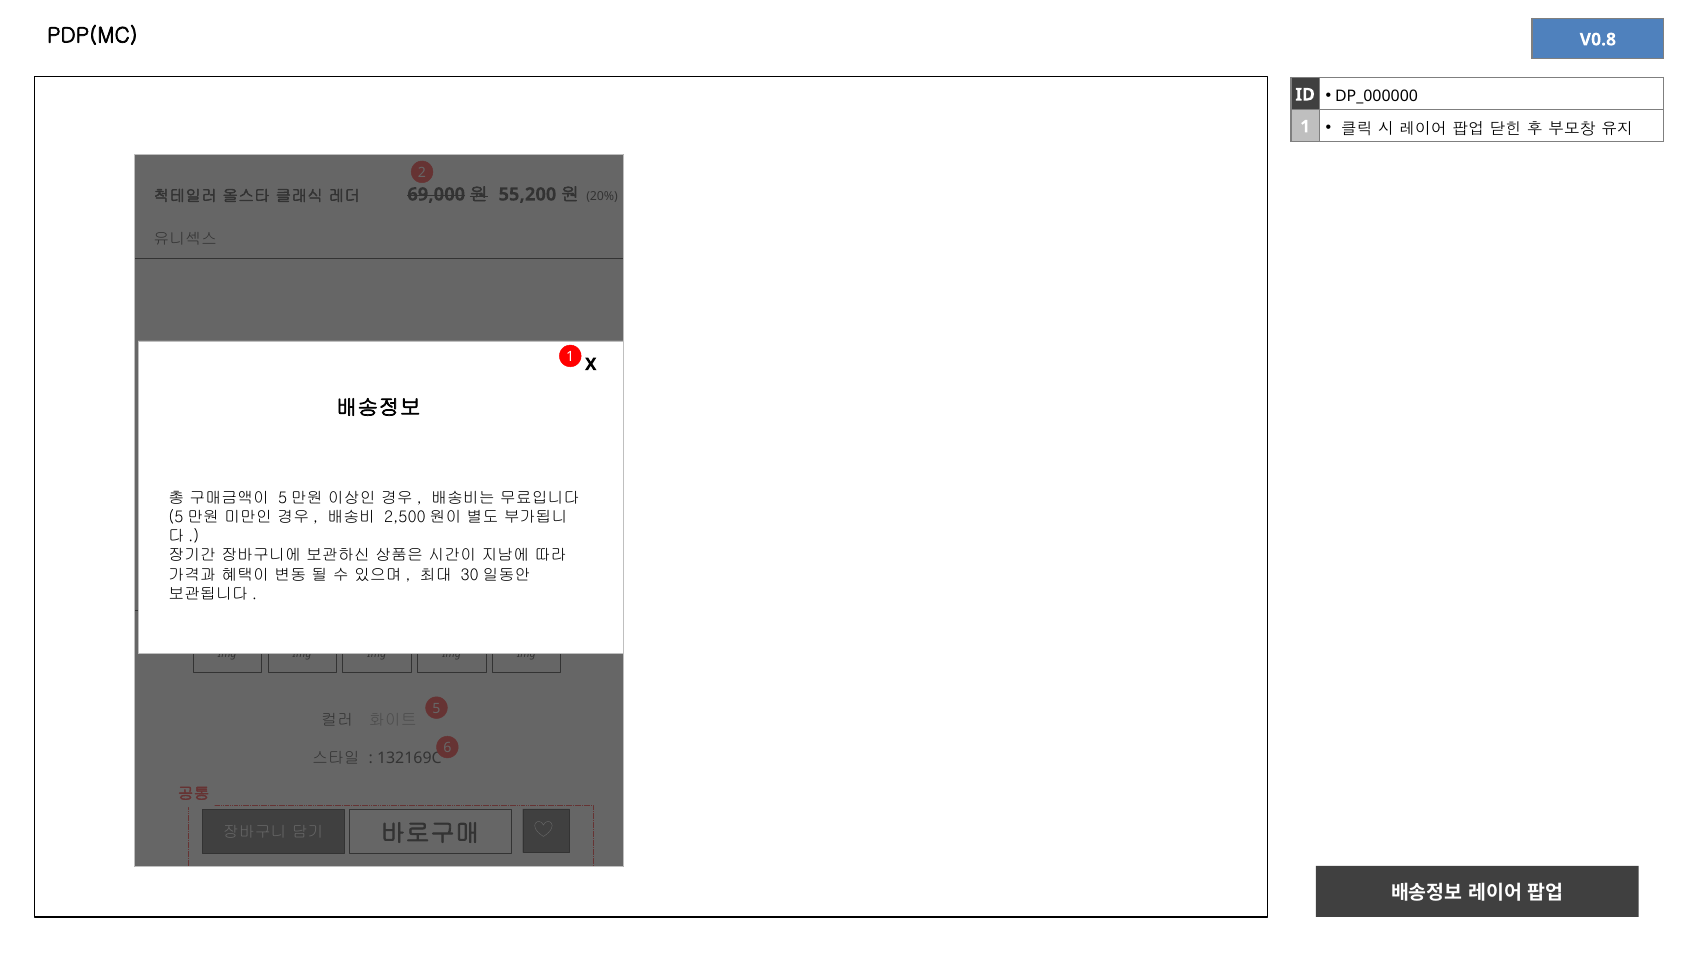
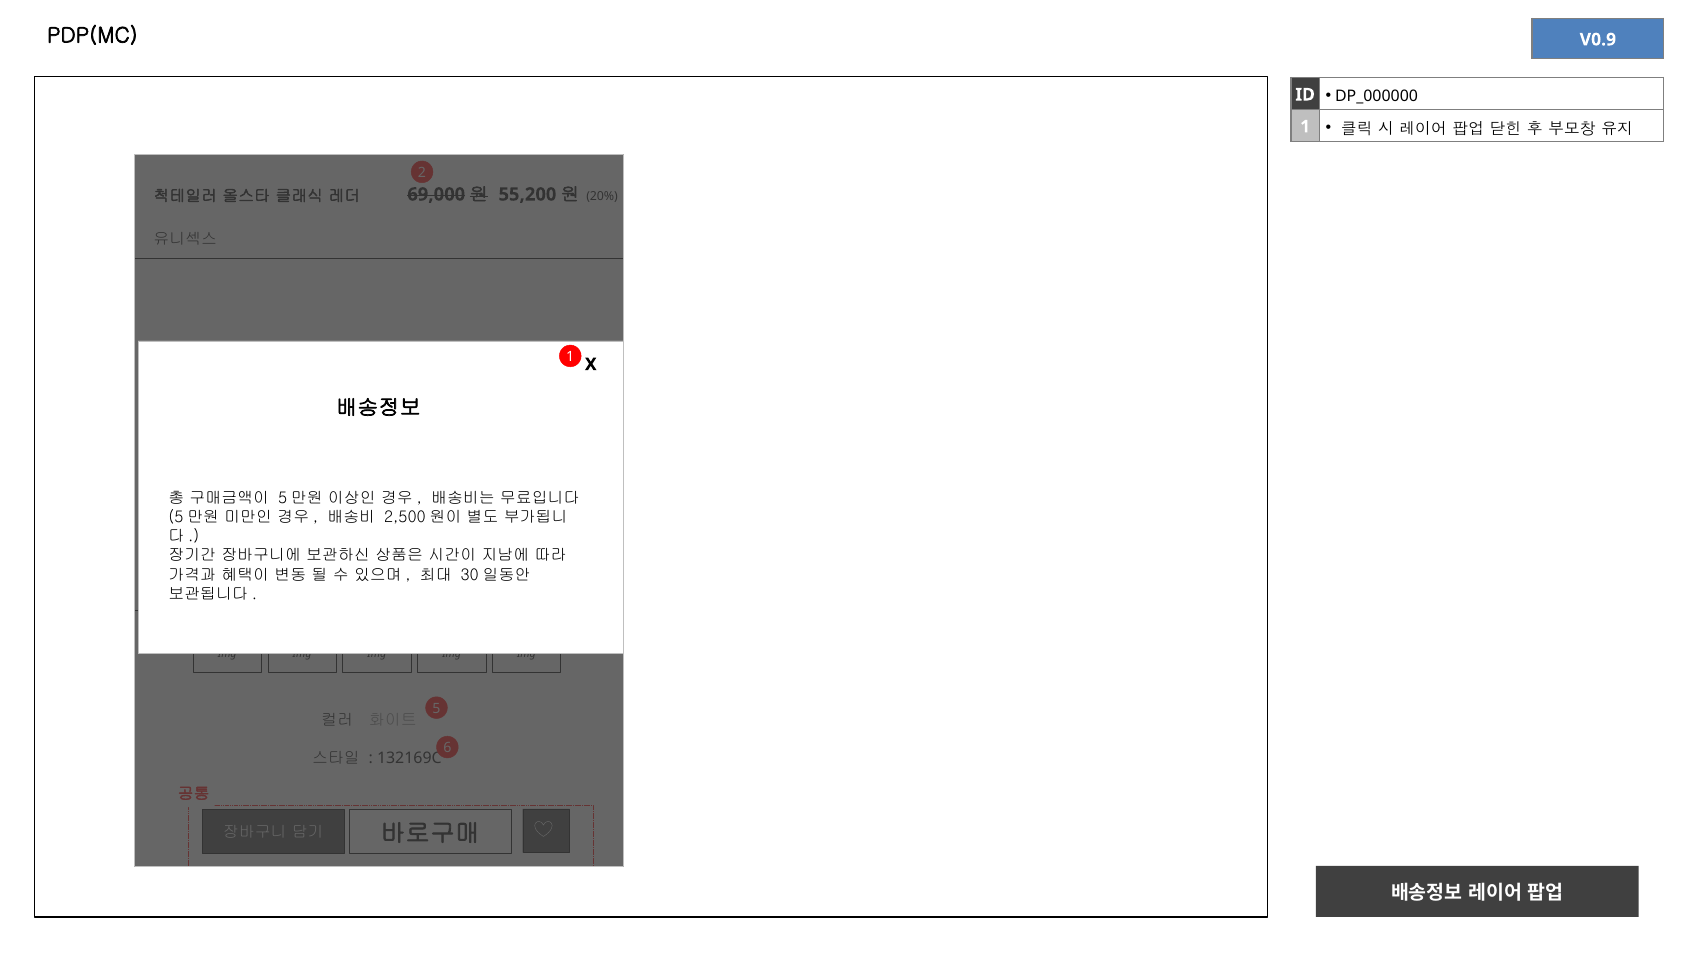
V0.8: V0.8 -> V0.9 (1598, 40)
